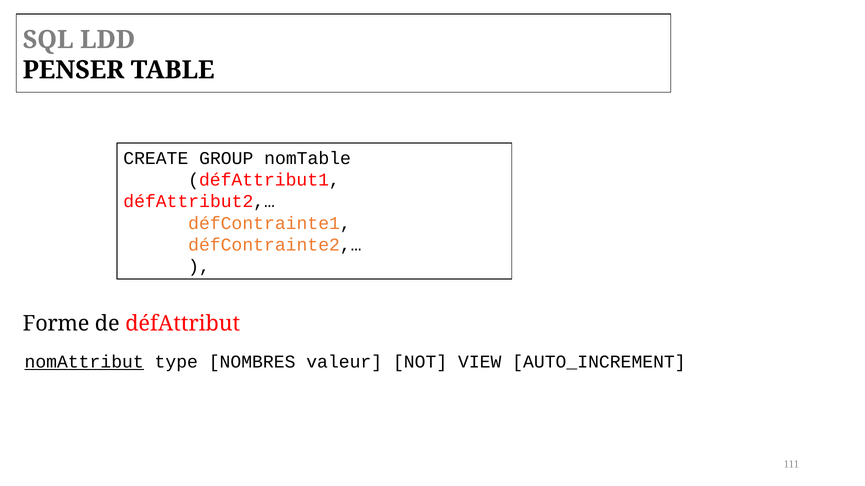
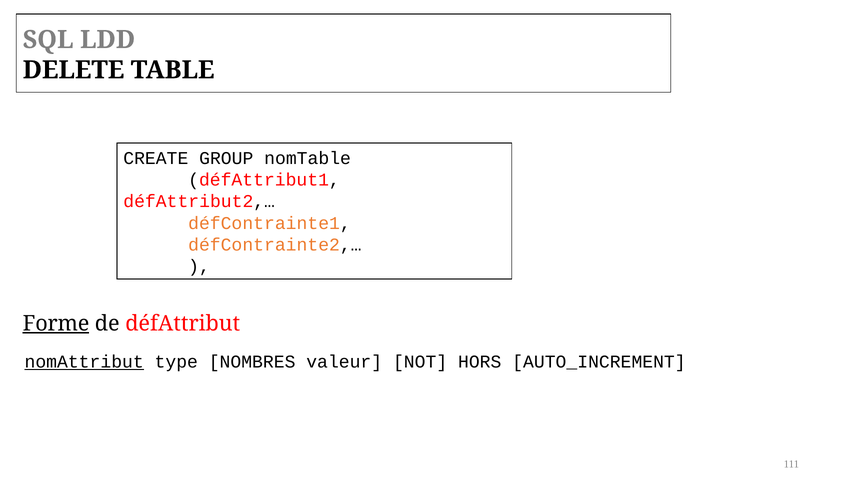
PENSER: PENSER -> DELETE (73, 70)
Forme underline: none -> present (56, 324)
VIEW: VIEW -> HORS (480, 362)
